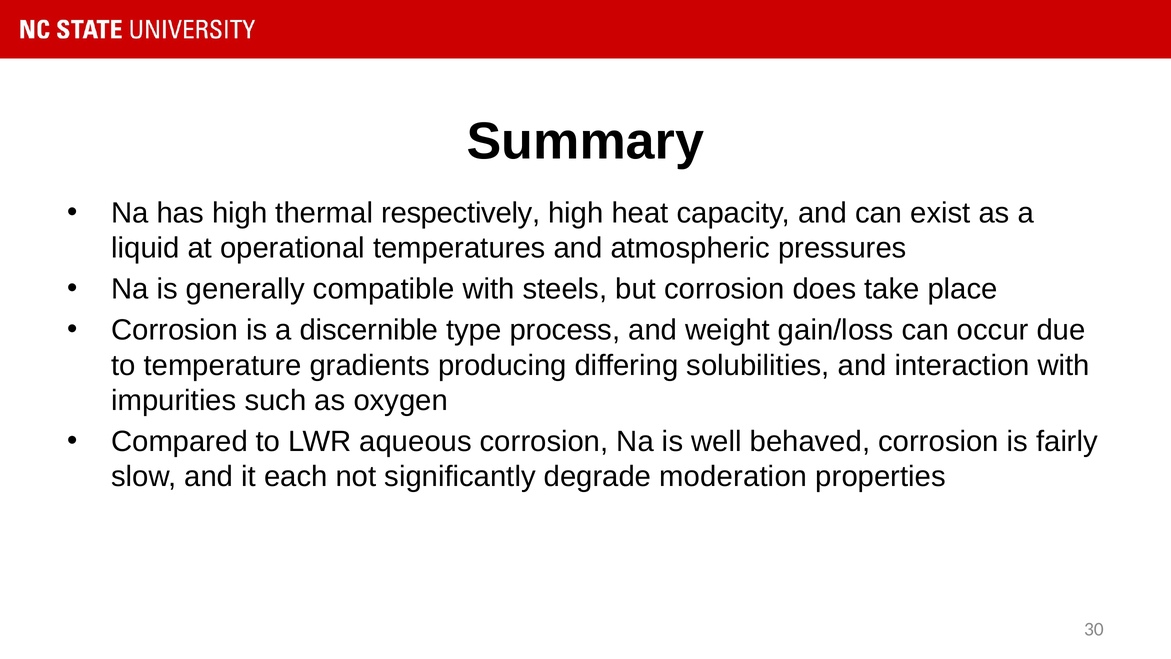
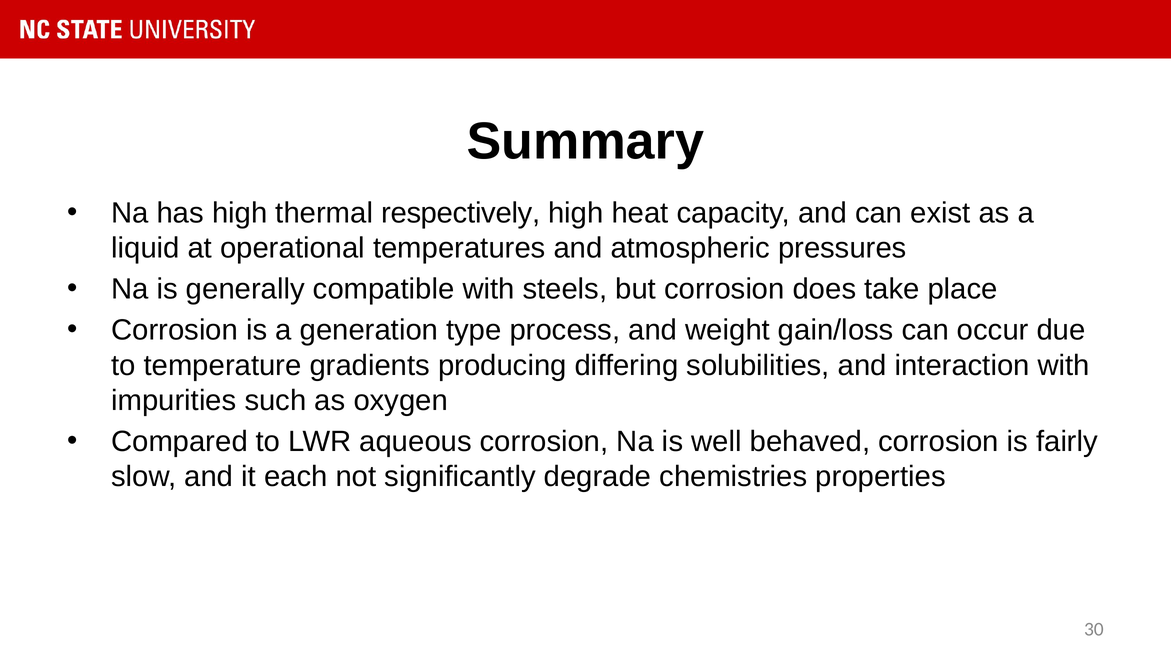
discernible: discernible -> generation (369, 330)
moderation: moderation -> chemistries (733, 477)
